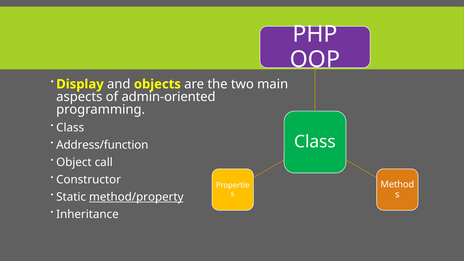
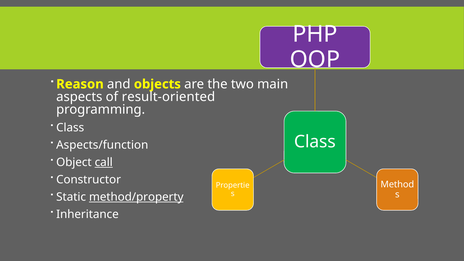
Display: Display -> Reason (80, 84)
admin-oriented: admin-oriented -> result-oriented (168, 97)
Address/function: Address/function -> Aspects/function (102, 145)
call underline: none -> present (104, 162)
